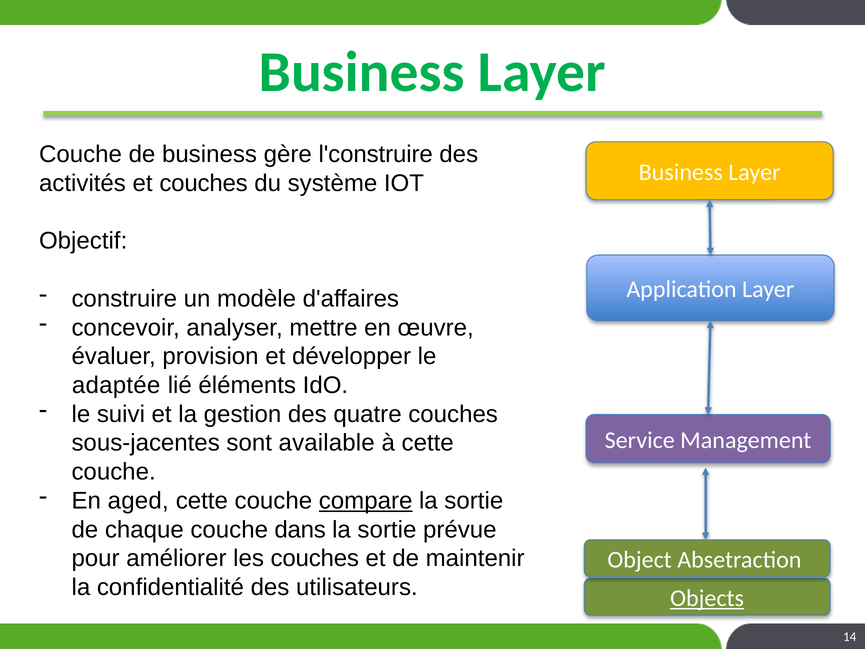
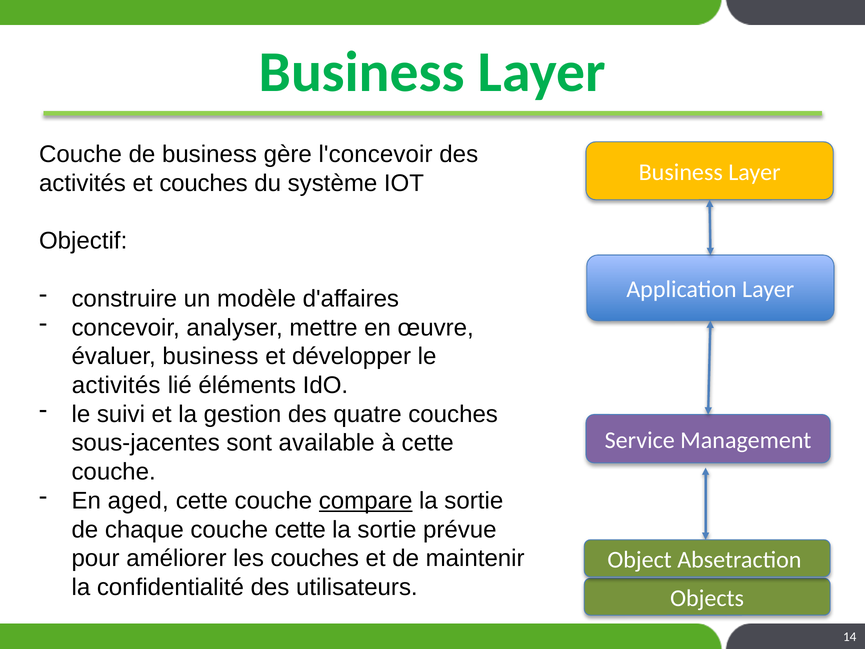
l'construire: l'construire -> l'concevoir (376, 154)
évaluer provision: provision -> business (210, 356)
adaptée: adaptée -> activités (116, 385)
couche dans: dans -> cette (300, 529)
Objects underline: present -> none (707, 598)
